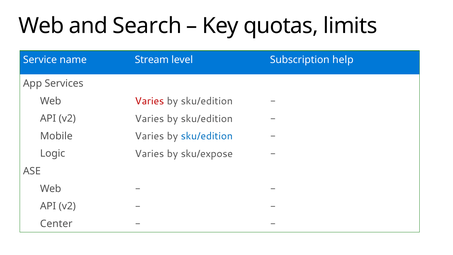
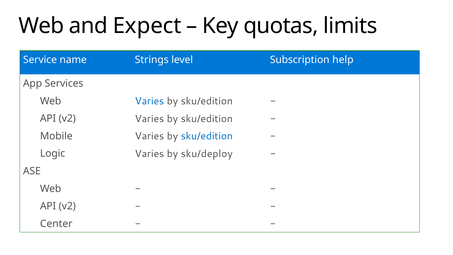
Search: Search -> Expect (147, 26)
Stream: Stream -> Strings (152, 60)
Varies colour: red -> blue (149, 101)
sku/expose: sku/expose -> sku/deploy (207, 154)
